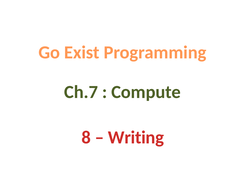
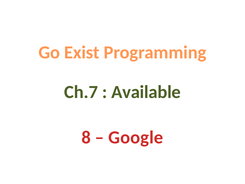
Compute: Compute -> Available (146, 92)
Writing: Writing -> Google (136, 137)
